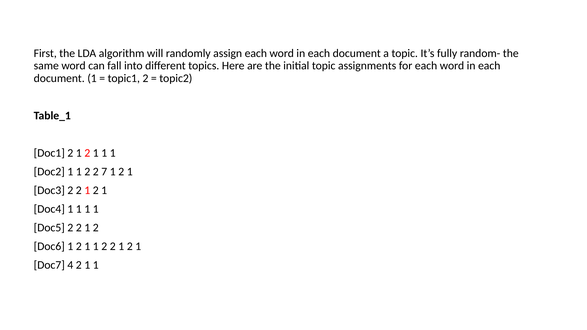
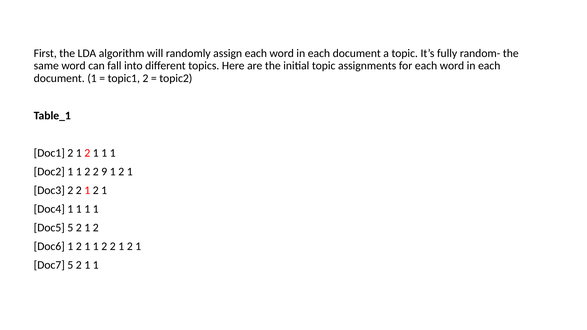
7: 7 -> 9 (104, 172)
Doc5 2: 2 -> 5 (70, 228)
Doc7 4: 4 -> 5 (70, 265)
